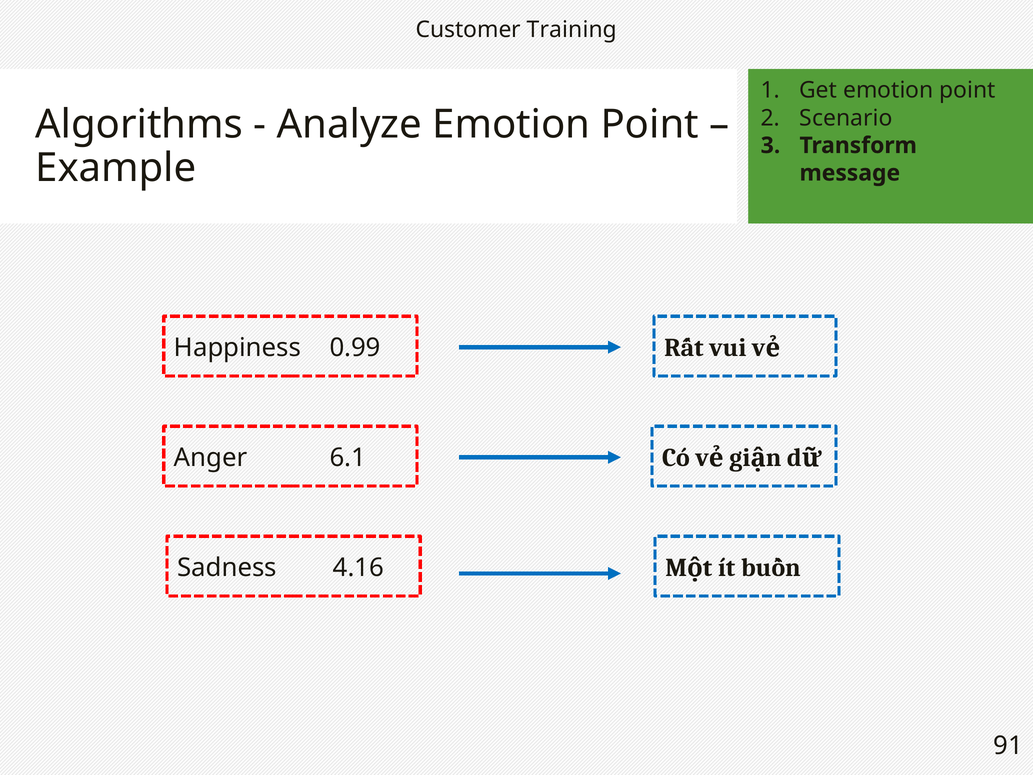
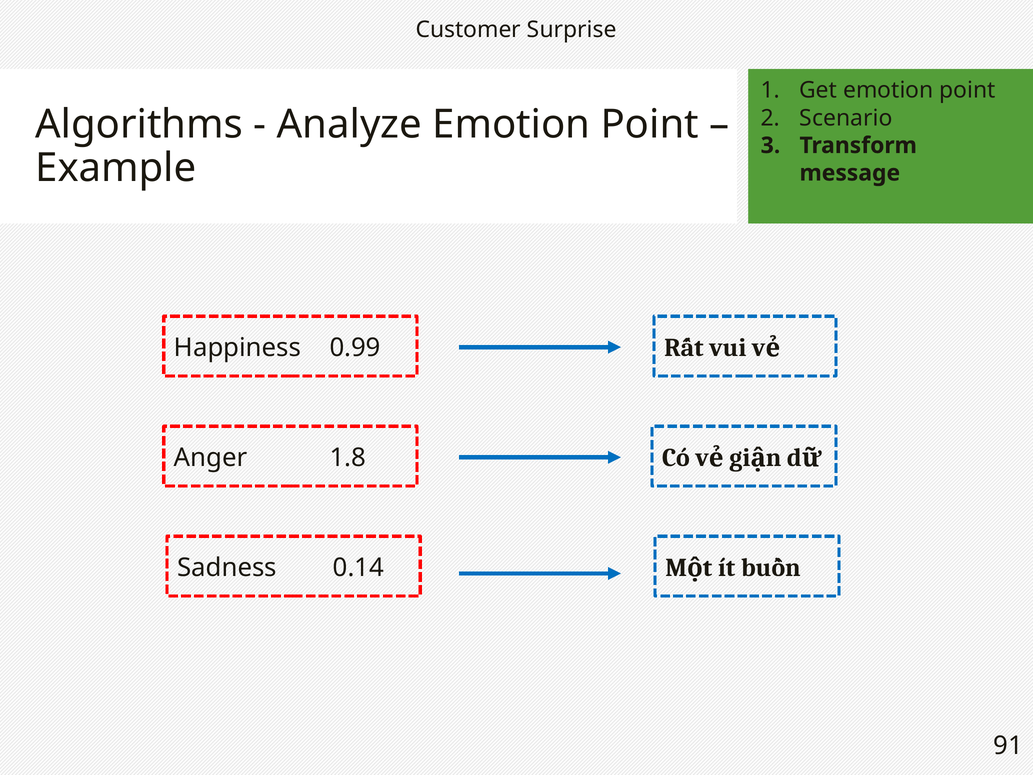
Training: Training -> Surprise (572, 30)
6.1: 6.1 -> 1.8 (348, 458)
4.16: 4.16 -> 0.14 (358, 568)
